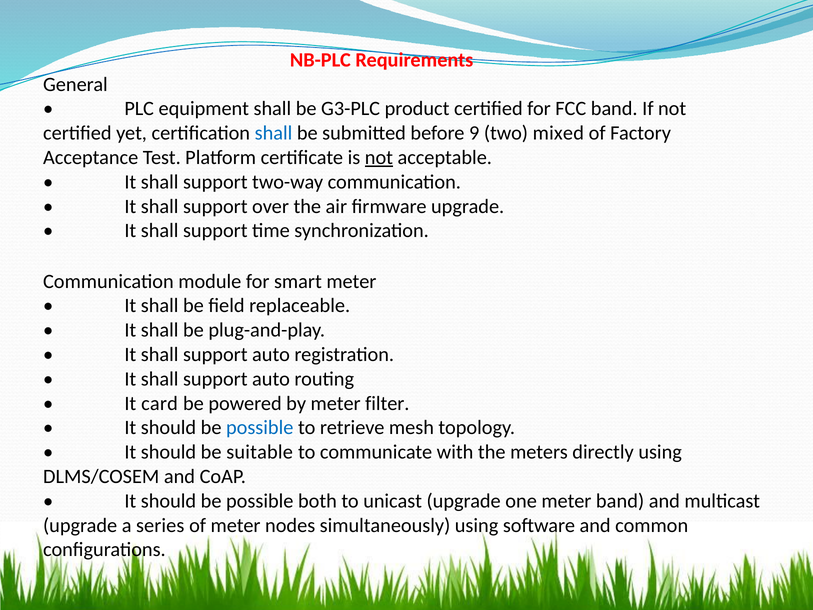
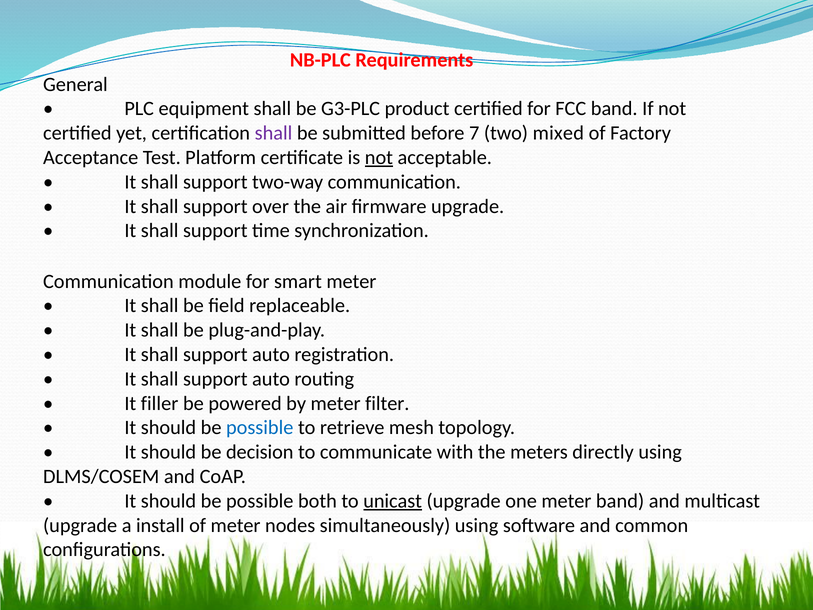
shall colour: blue -> purple (274, 133)
9: 9 -> 7 (474, 133)
card: card -> filler (160, 403)
suitable: suitable -> decision (260, 452)
unicast underline: none -> present (393, 501)
series: series -> install (160, 525)
